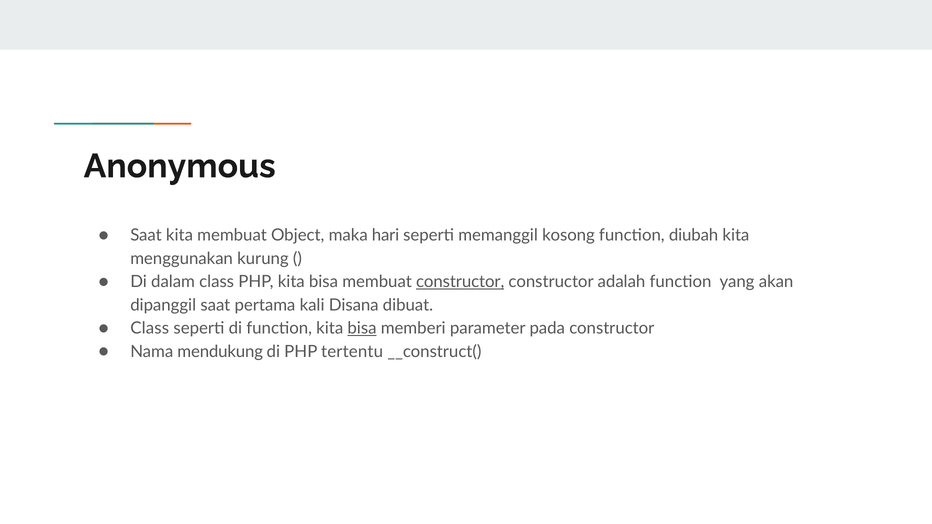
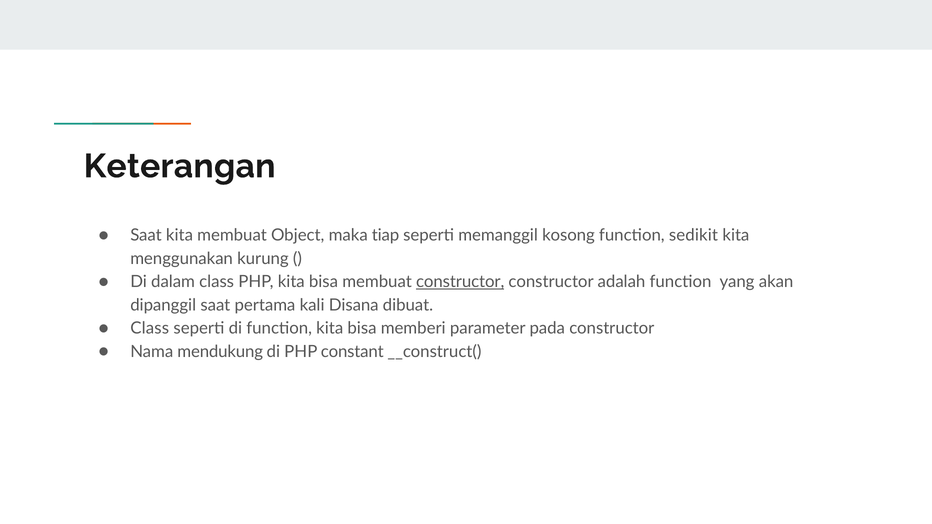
Anonymous: Anonymous -> Keterangan (180, 166)
hari: hari -> tiap (386, 236)
diubah: diubah -> sedikit (693, 236)
bisa underline: present -> none (362, 328)
tertentu: tertentu -> constant (352, 352)
